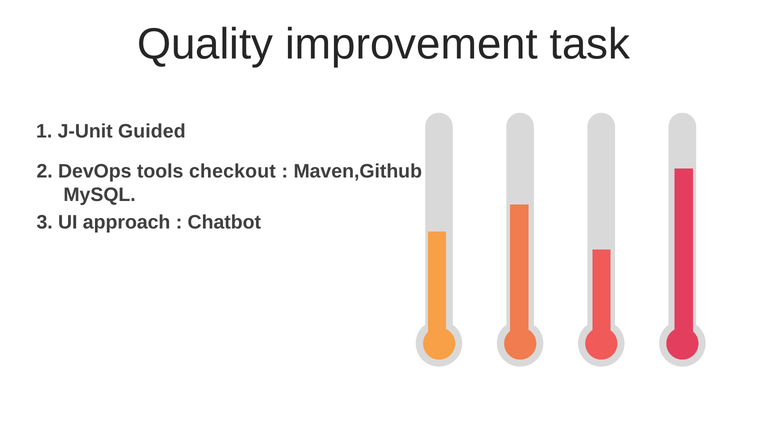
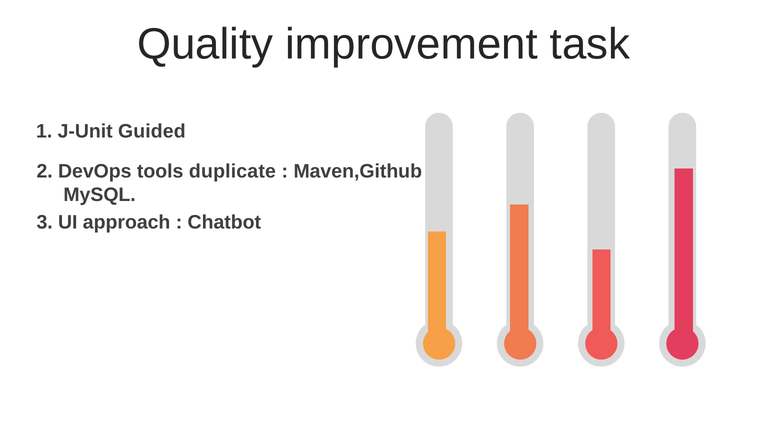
checkout: checkout -> duplicate (232, 171)
